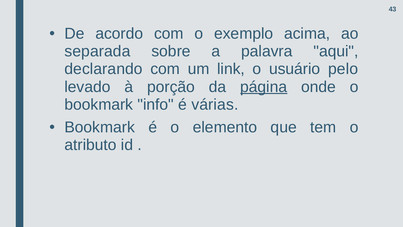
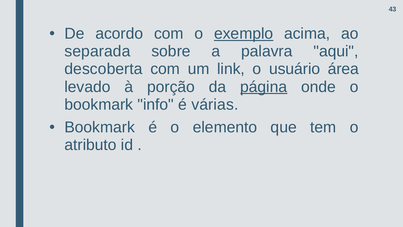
exemplo underline: none -> present (244, 34)
declarando: declarando -> descoberta (104, 69)
pelo: pelo -> área (343, 69)
